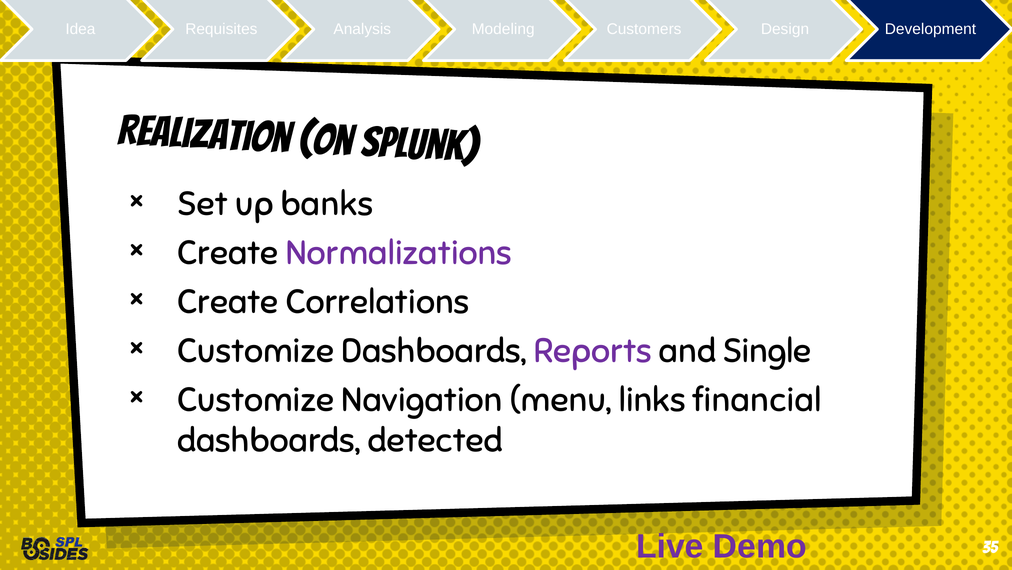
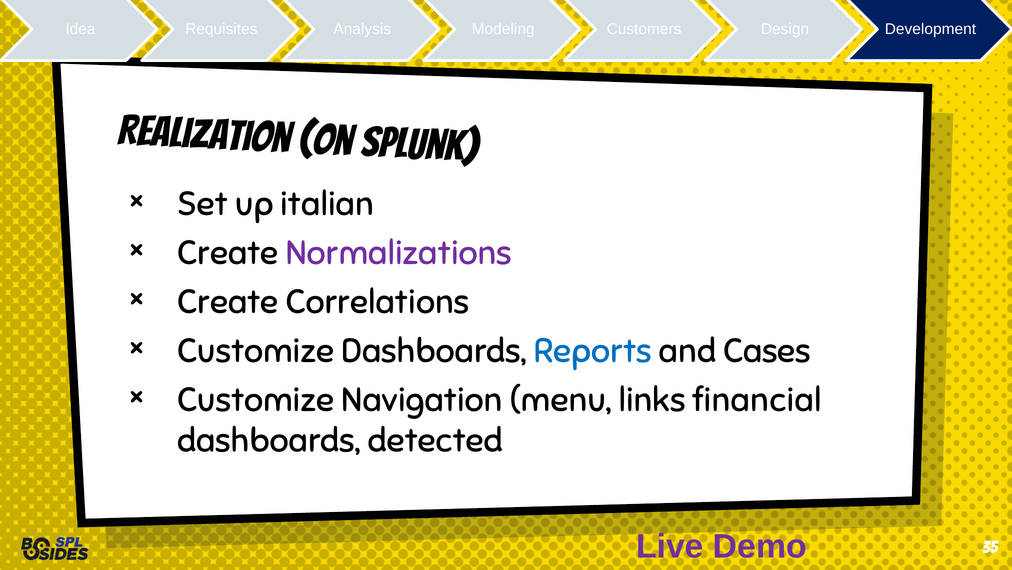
banks: banks -> italian (327, 204)
Reports colour: purple -> blue (593, 351)
Single: Single -> Cases (767, 351)
